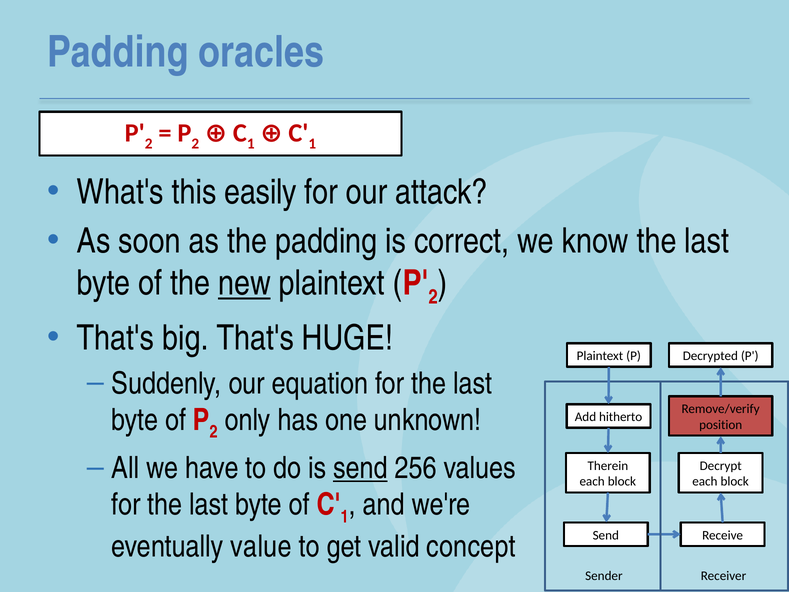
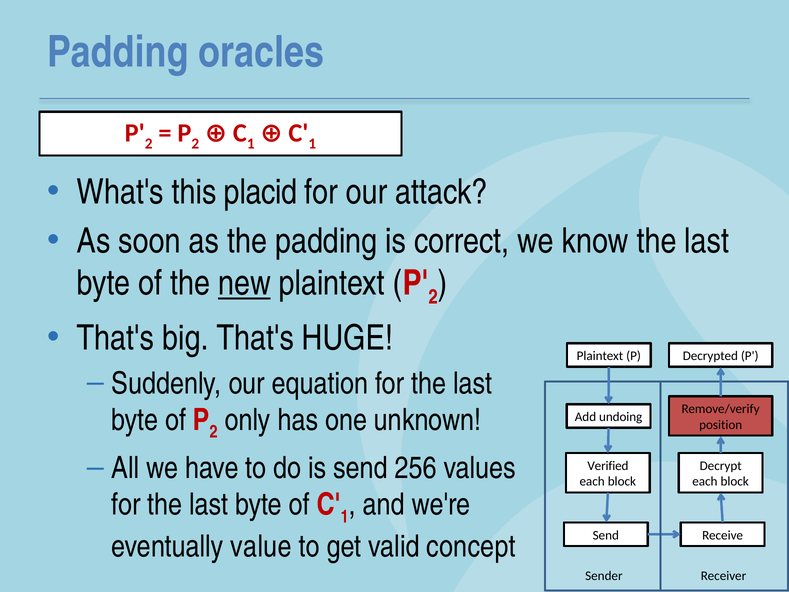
easily: easily -> placid (261, 192)
hitherto: hitherto -> undoing (621, 417)
send underline: present -> none (360, 468)
Therein: Therein -> Verified (608, 466)
